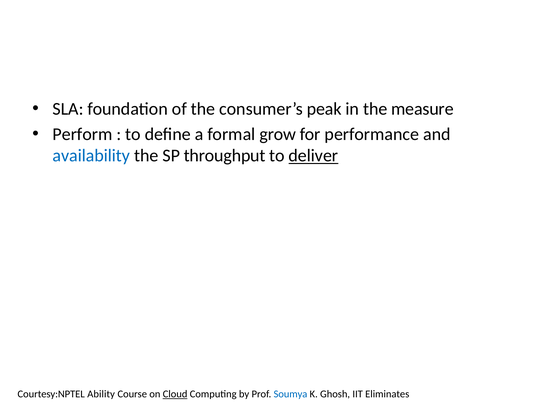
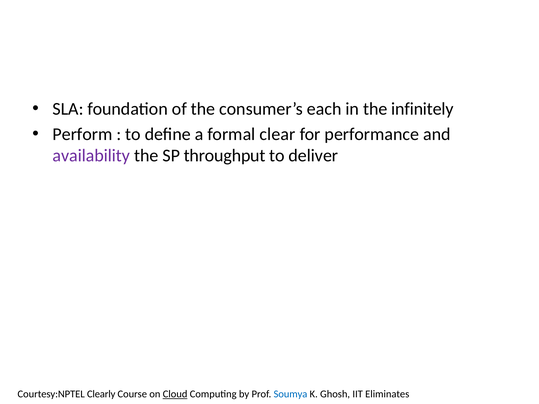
peak: peak -> each (324, 109)
measure: measure -> infinitely (422, 109)
grow: grow -> clear (278, 134)
availability colour: blue -> purple (91, 156)
deliver underline: present -> none (313, 156)
Ability: Ability -> Clearly (101, 394)
